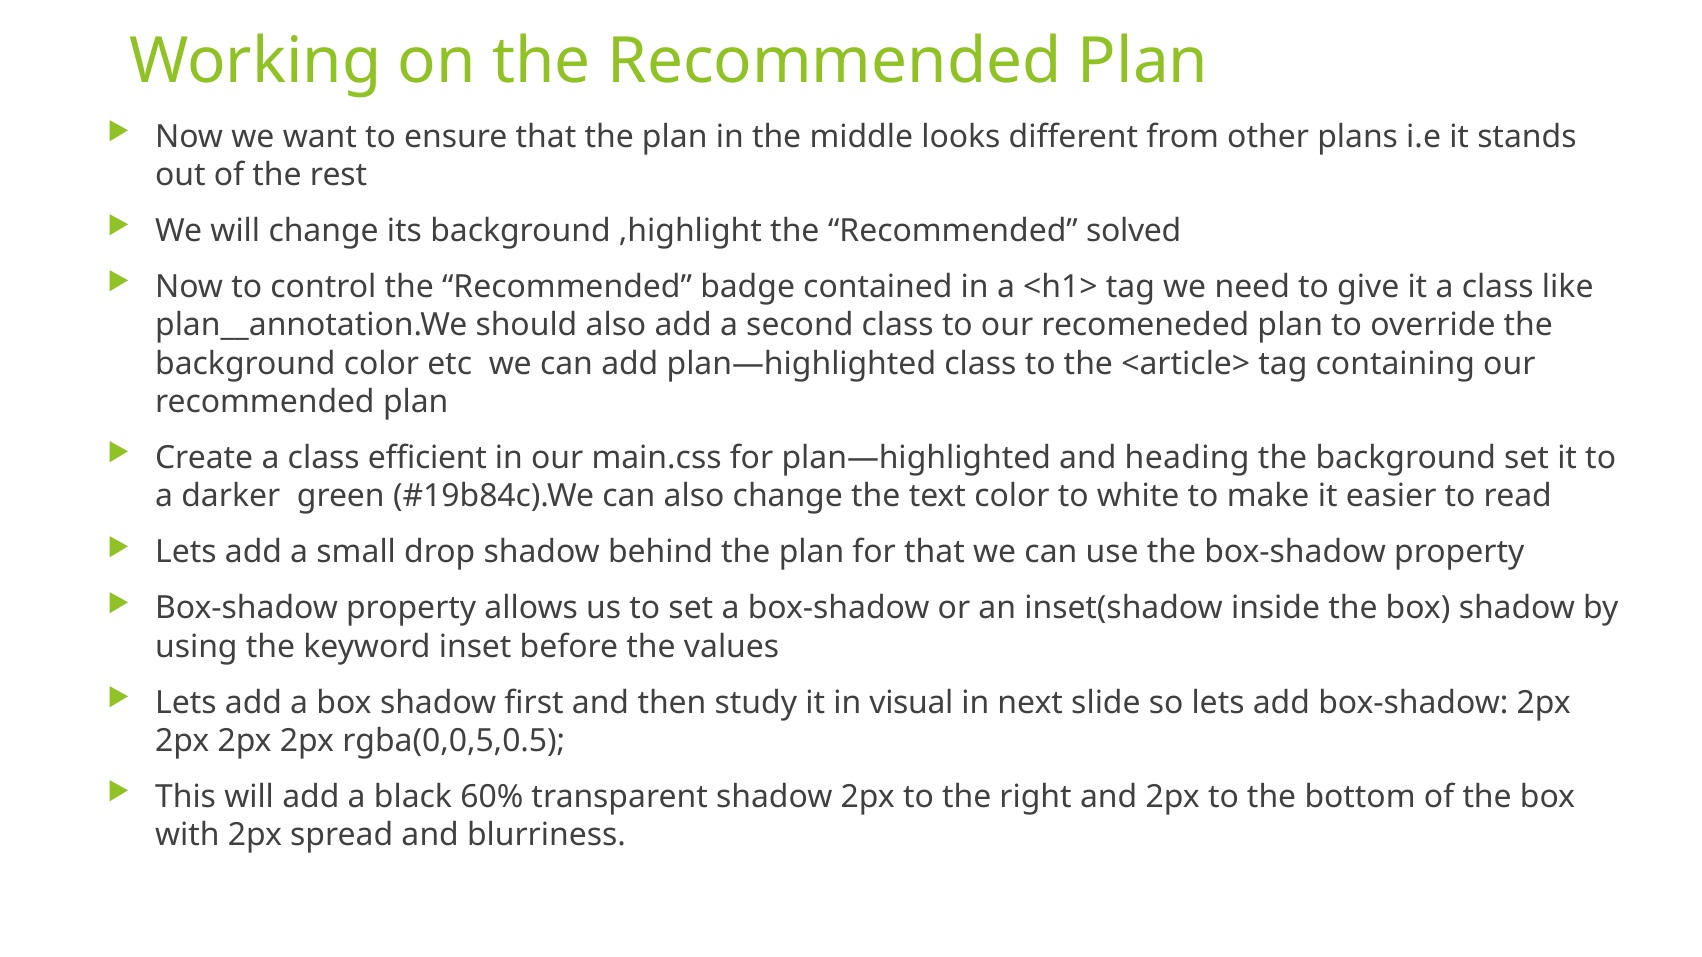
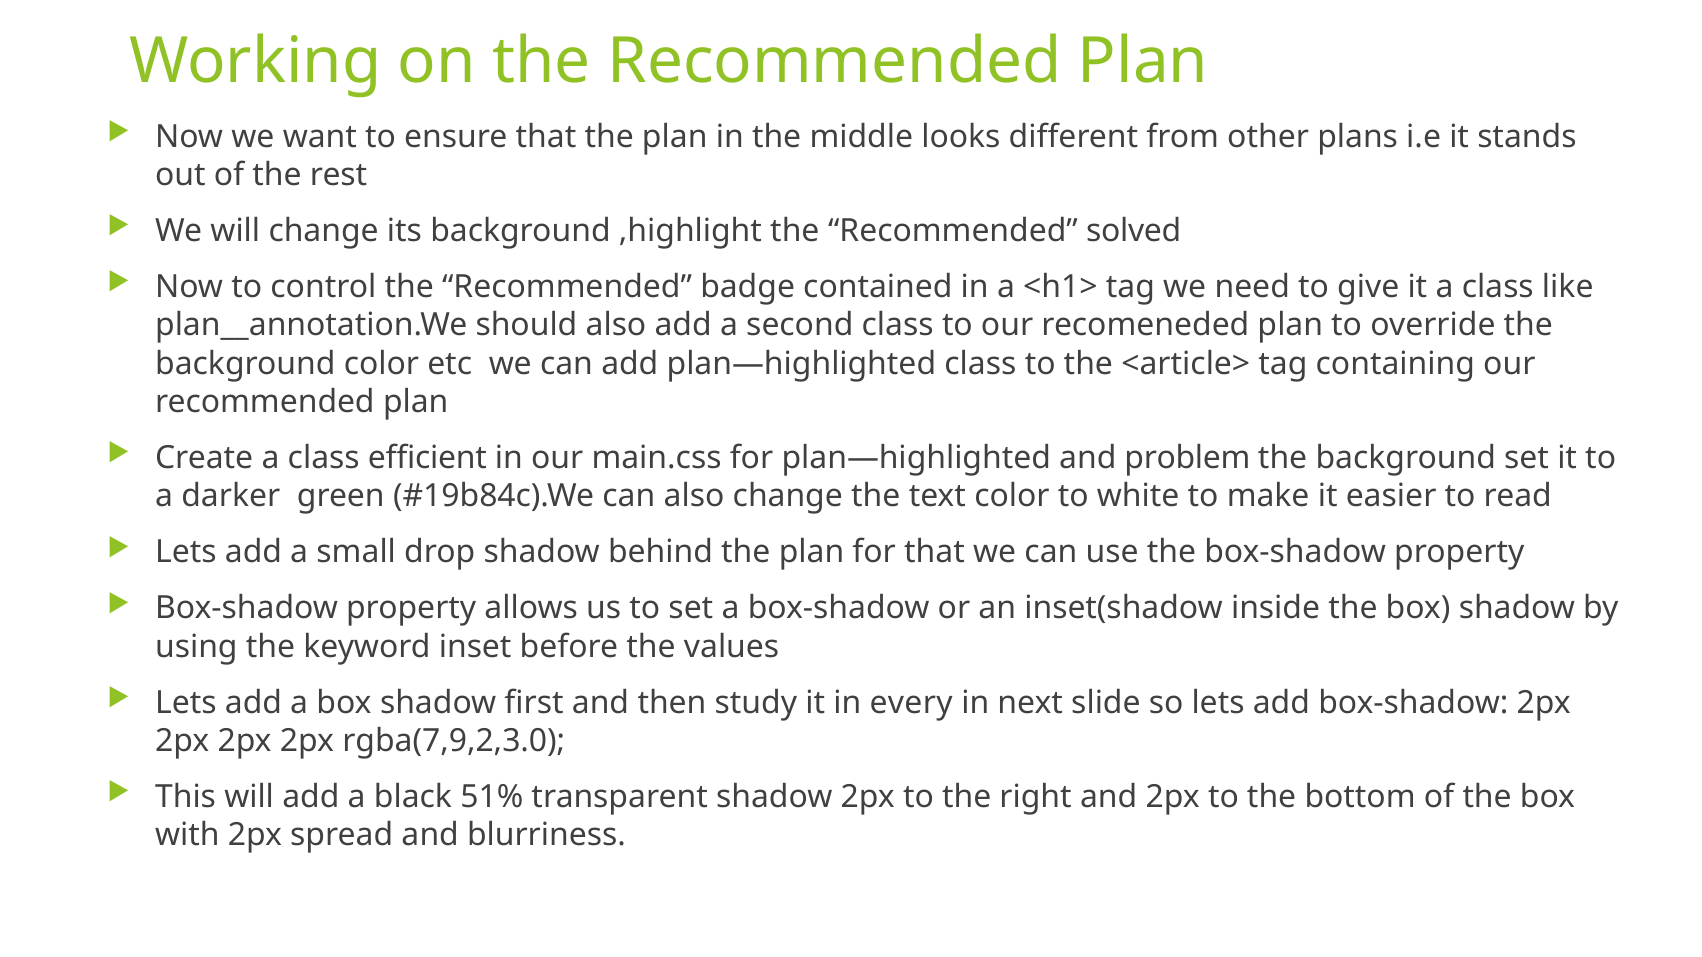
heading: heading -> problem (1187, 458)
visual: visual -> every (911, 703)
rgba(0,0,5,0.5: rgba(0,0,5,0.5 -> rgba(7,9,2,3.0 (454, 741)
60%: 60% -> 51% (492, 797)
